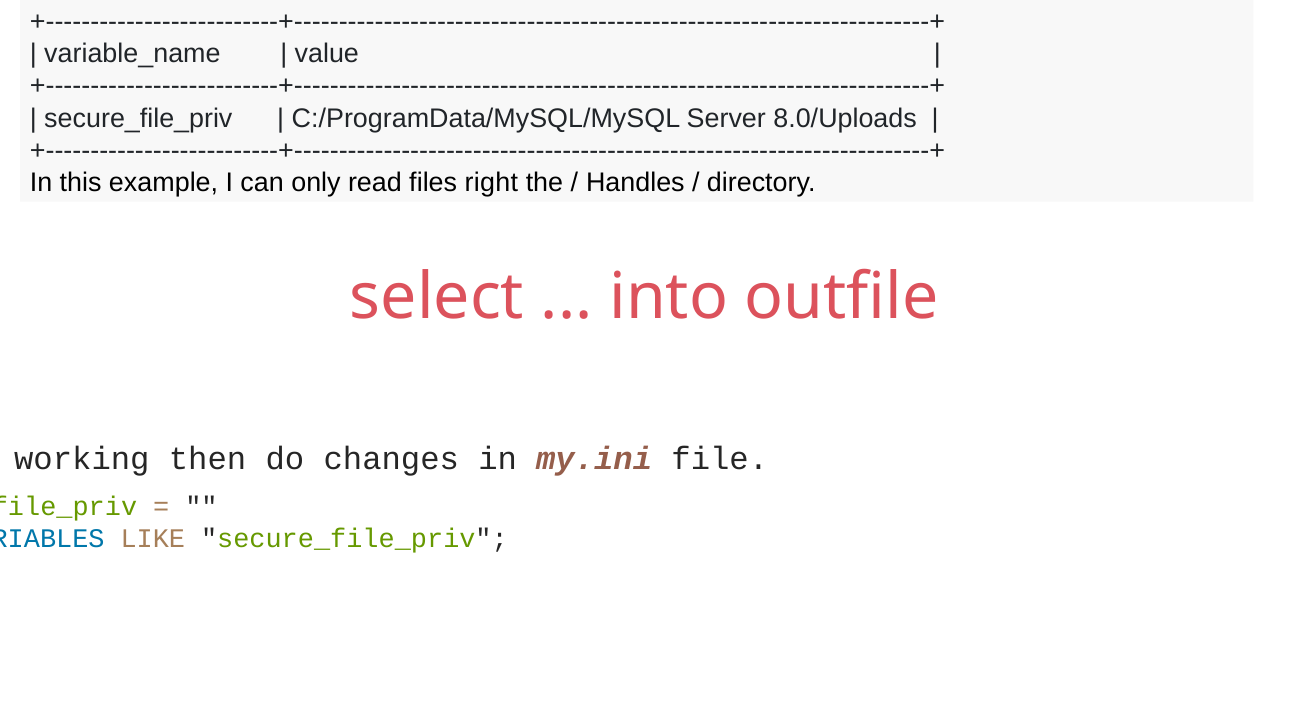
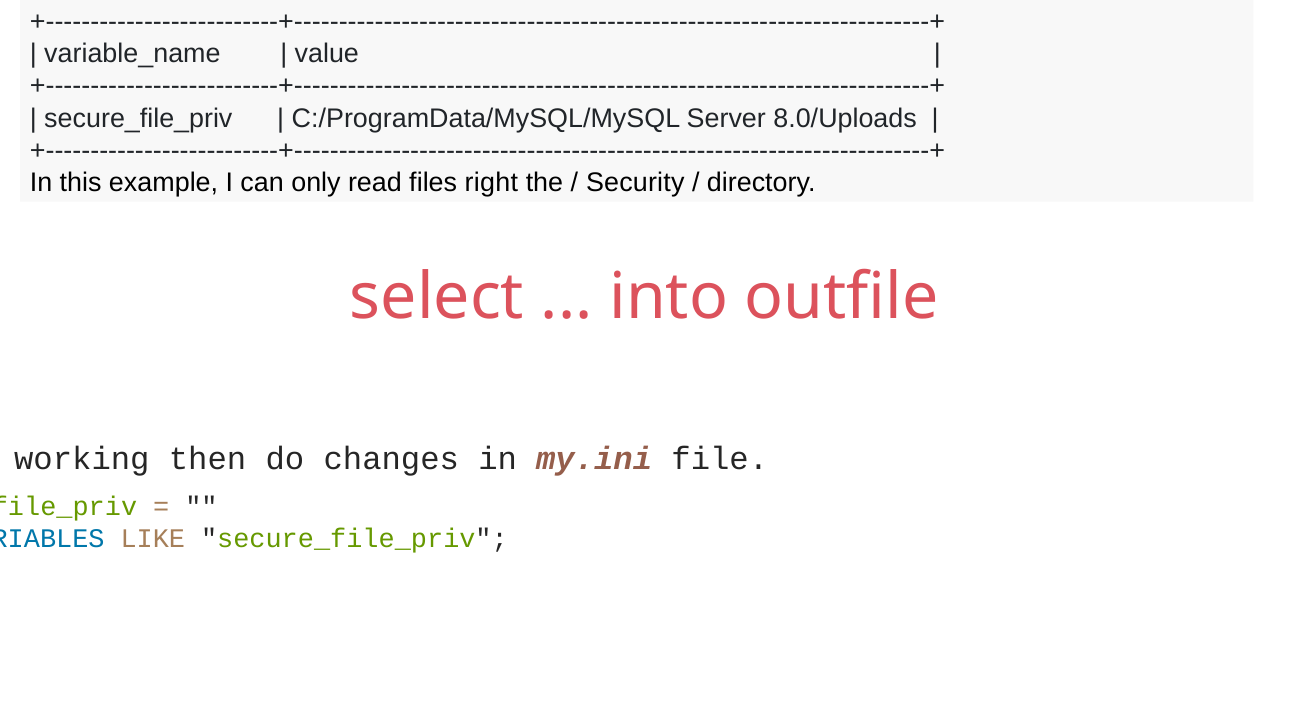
Handles: Handles -> Security (635, 183)
